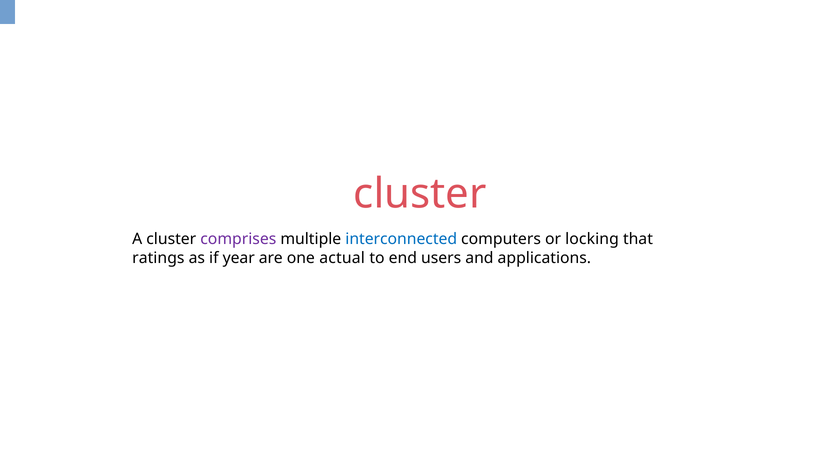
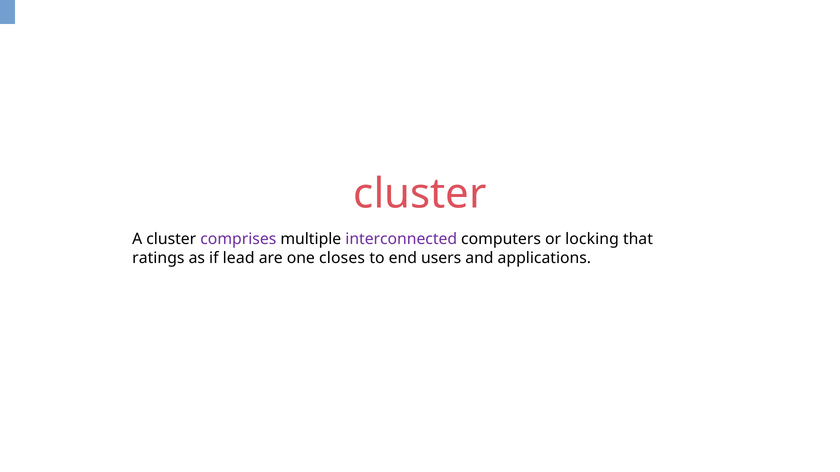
interconnected colour: blue -> purple (401, 239)
year: year -> lead (239, 258)
actual: actual -> closes (342, 258)
